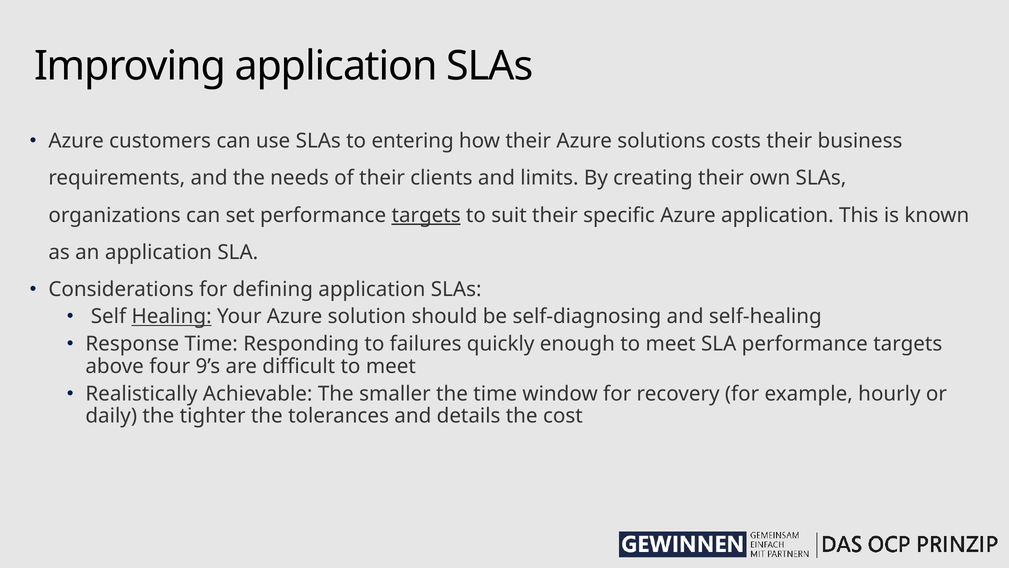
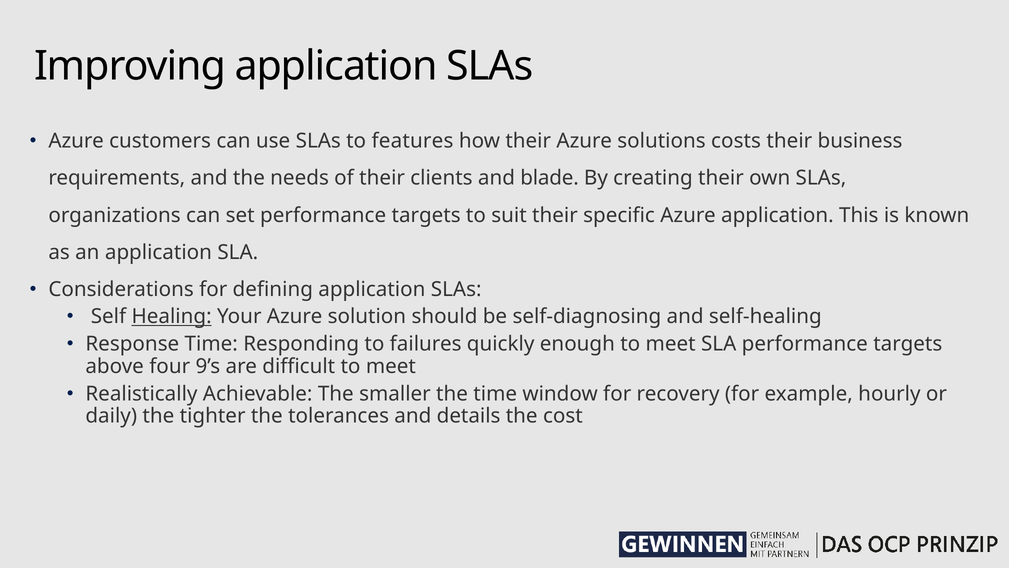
entering: entering -> features (412, 141)
limits: limits -> blade (550, 178)
targets underline: present -> none (426, 215)
